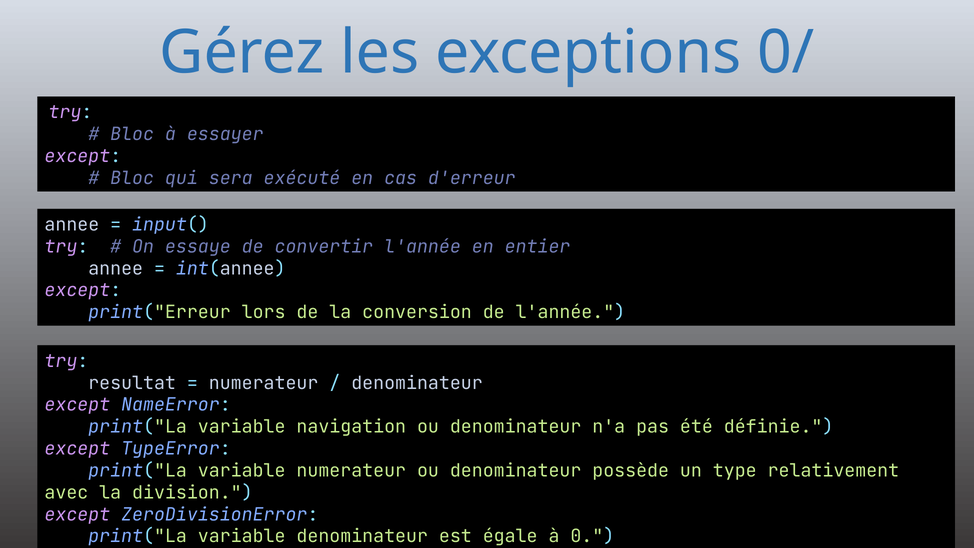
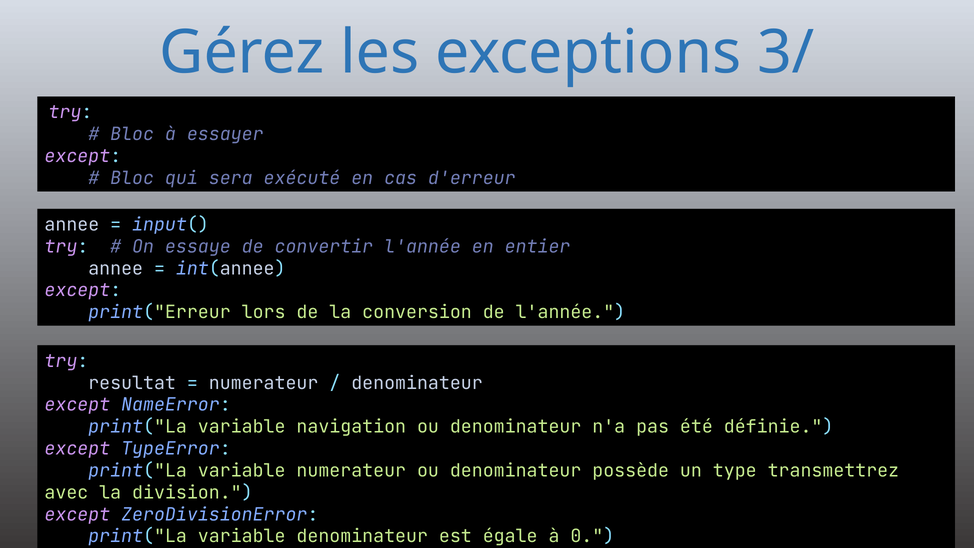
0/: 0/ -> 3/ (786, 53)
relativement: relativement -> transmettrez (833, 471)
